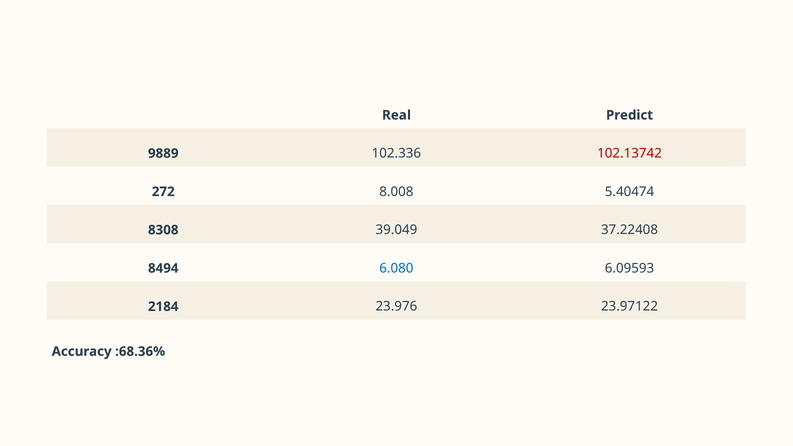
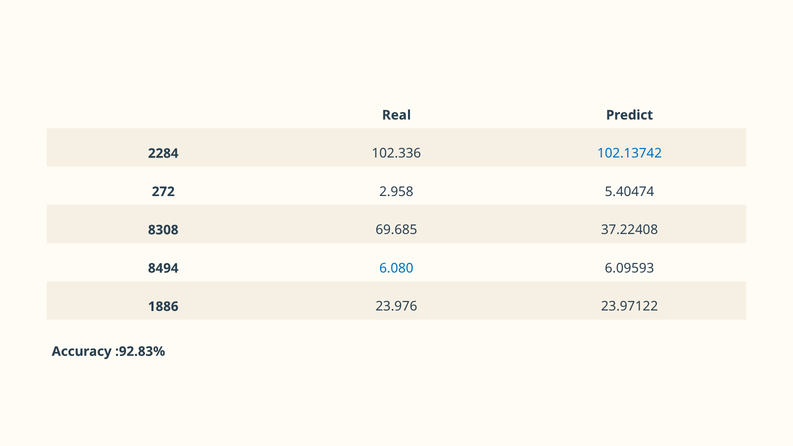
9889: 9889 -> 2284 (163, 153)
102.13742 colour: red -> blue (630, 153)
8.008: 8.008 -> 2.958 (396, 192)
39.049: 39.049 -> 69.685 (396, 230)
2184: 2184 -> 1886 (163, 307)
:68.36%: :68.36% -> :92.83% (140, 352)
